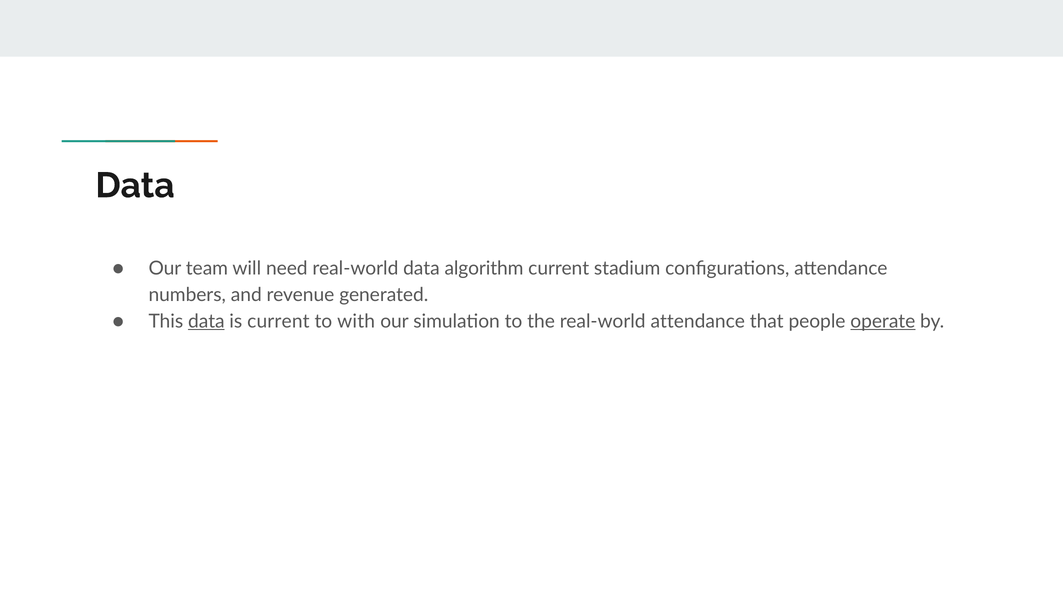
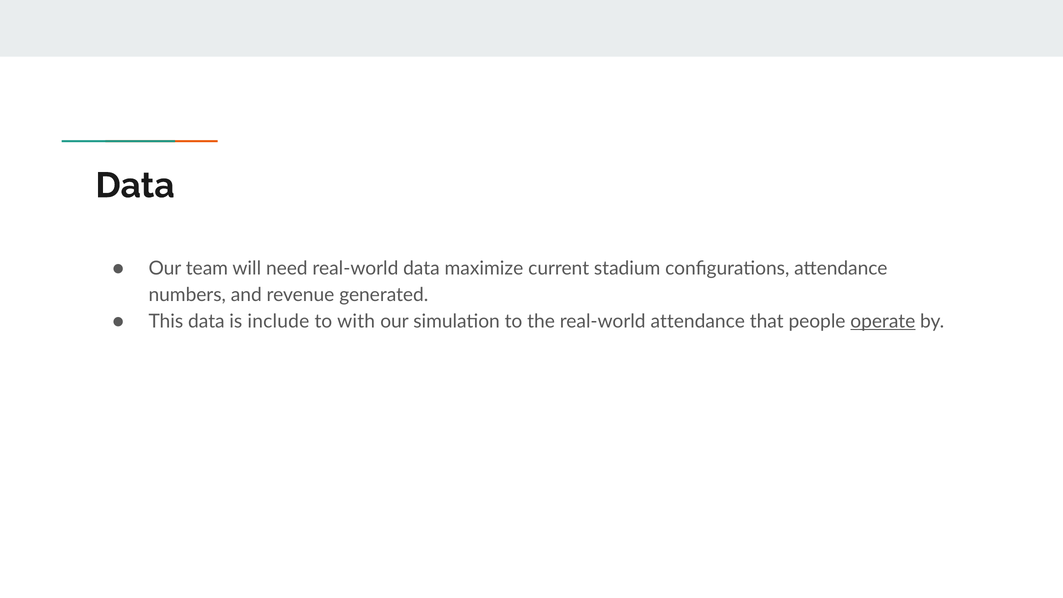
algorithm: algorithm -> maximize (484, 268)
data underline: present -> none (206, 321)
is current: current -> include (278, 321)
